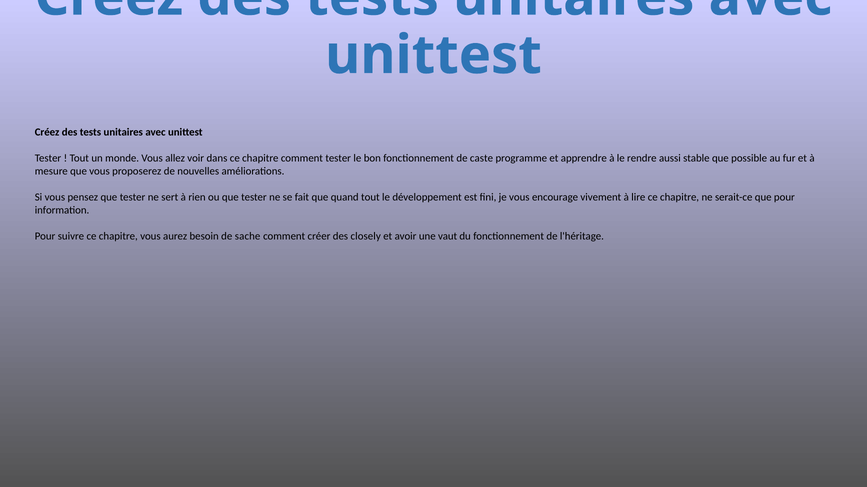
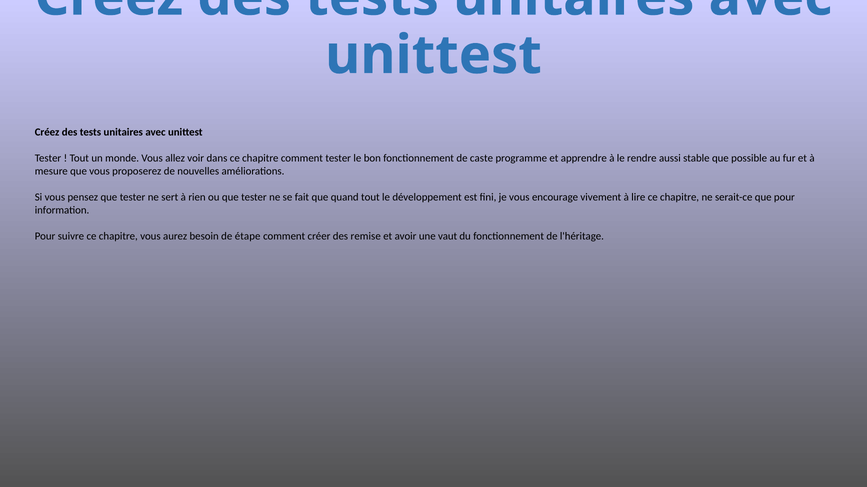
sache: sache -> étape (248, 236)
closely: closely -> remise (366, 236)
